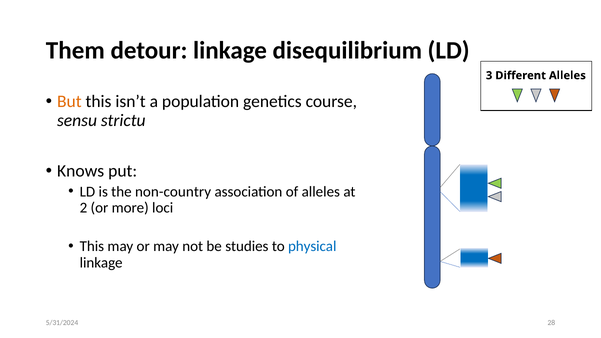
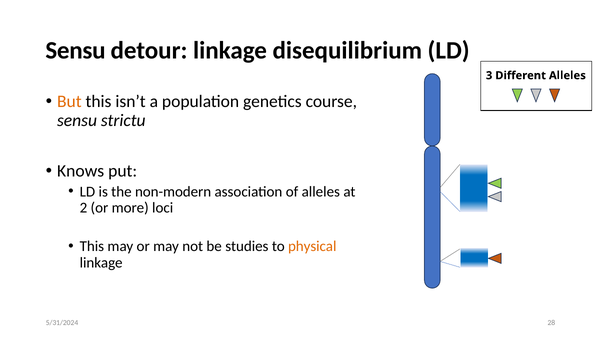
Them: Them -> Sensu (76, 50)
non-country: non-country -> non-modern (173, 192)
physical colour: blue -> orange (312, 247)
